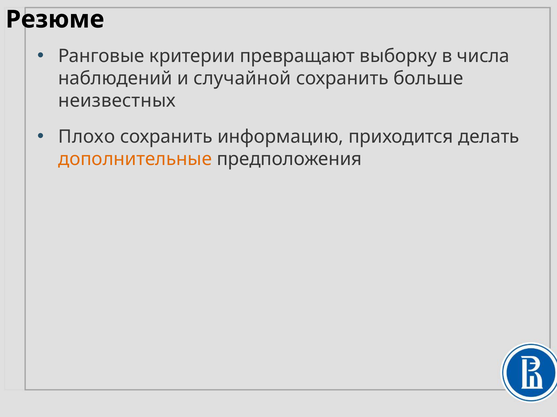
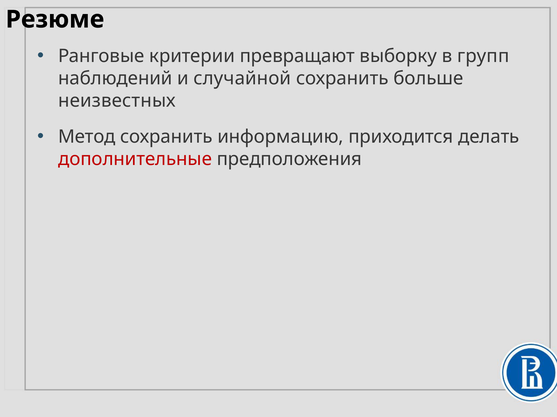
числа: числа -> групп (483, 56)
Плохо: Плохо -> Метод (87, 137)
дополнительные colour: orange -> red (135, 159)
